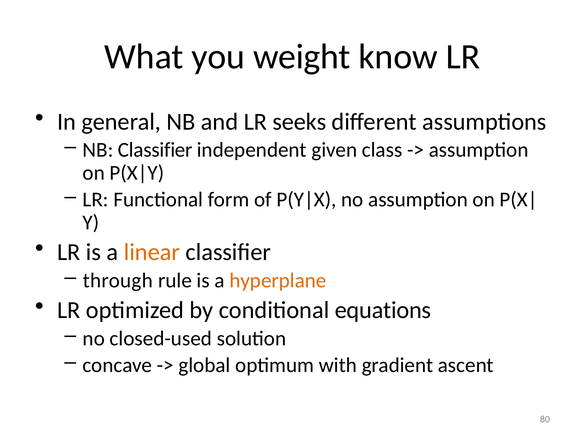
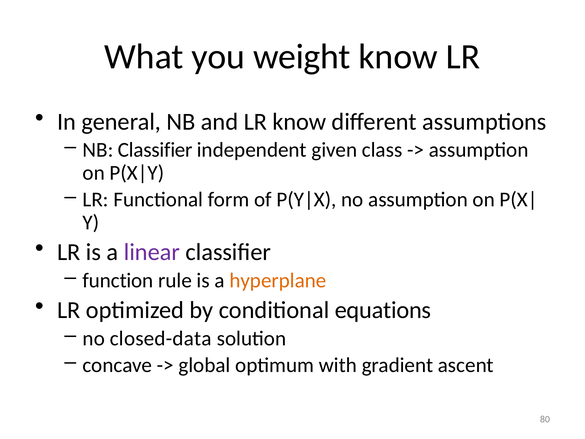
LR seeks: seeks -> know (299, 122)
linear colour: orange -> purple (152, 252)
through: through -> function (118, 280)
closed-used: closed-used -> closed-data (161, 338)
